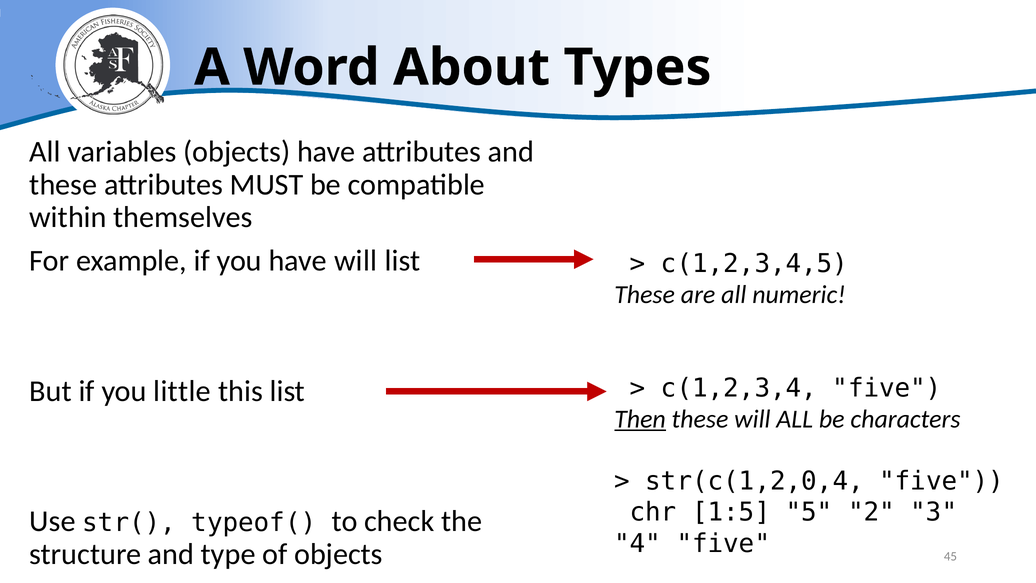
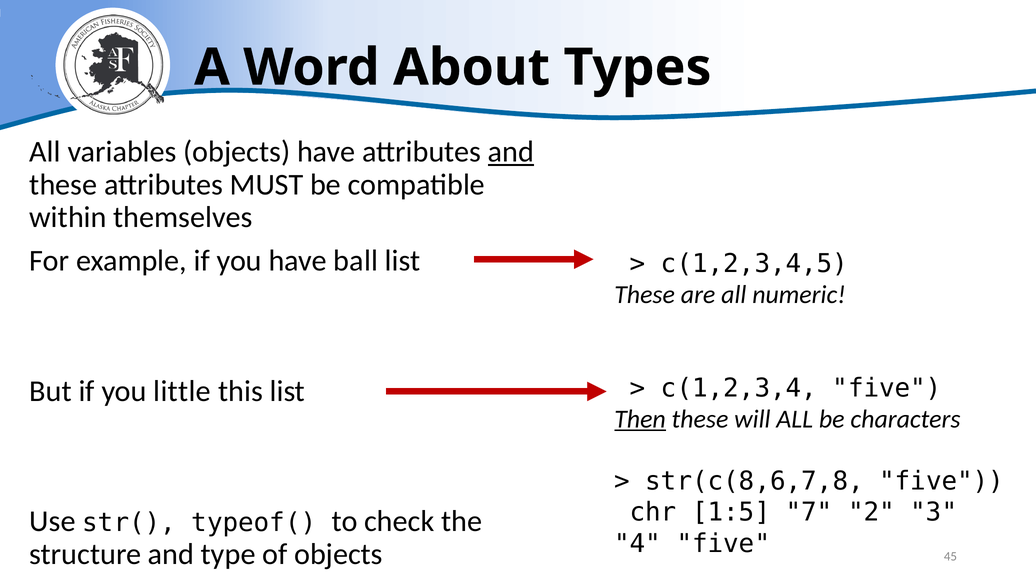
and underline: none -> present (511, 152)
have will: will -> ball (356, 261)
str(c(1,2,0,4: str(c(1,2,0,4 -> str(c(8,6,7,8 (755, 481)
5: 5 -> 7 (809, 512)
